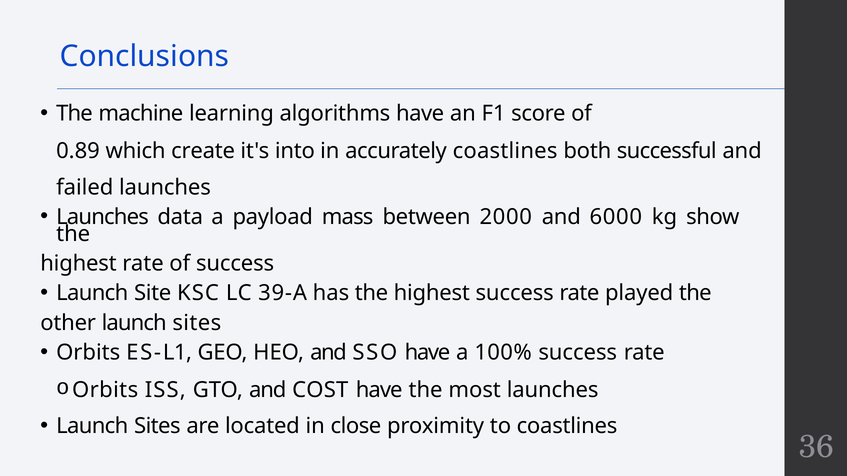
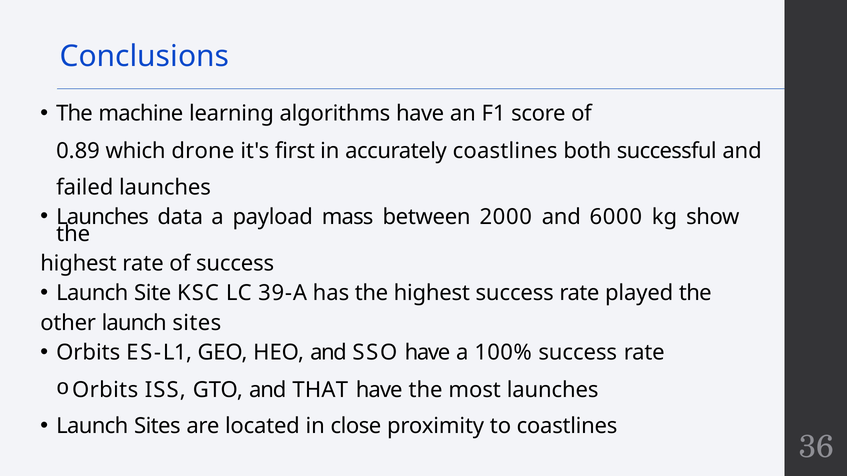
create: create -> drone (203, 151)
into: into -> first (295, 151)
COST: COST -> THAT (320, 390)
